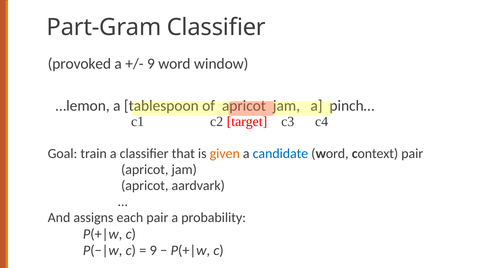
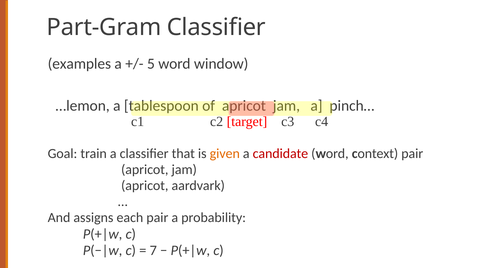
provoked: provoked -> examples (79, 64)
9: 9 -> 5 (151, 64)
candidate colour: blue -> red (280, 154)
9: 9 -> 7 (153, 251)
